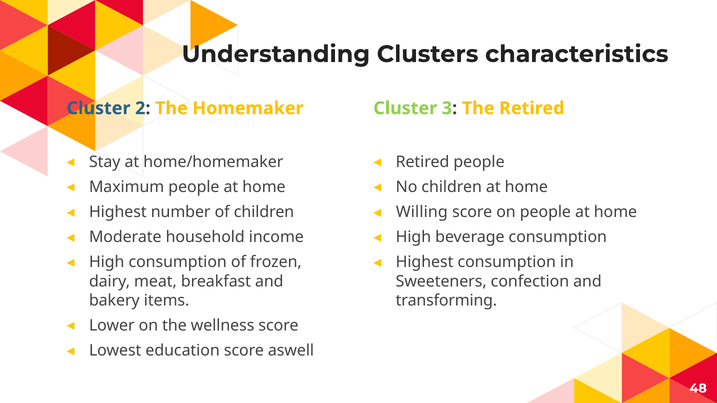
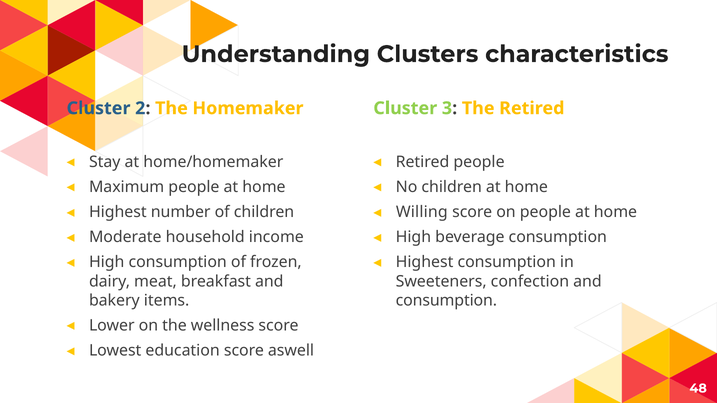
transforming: transforming -> consumption (446, 301)
